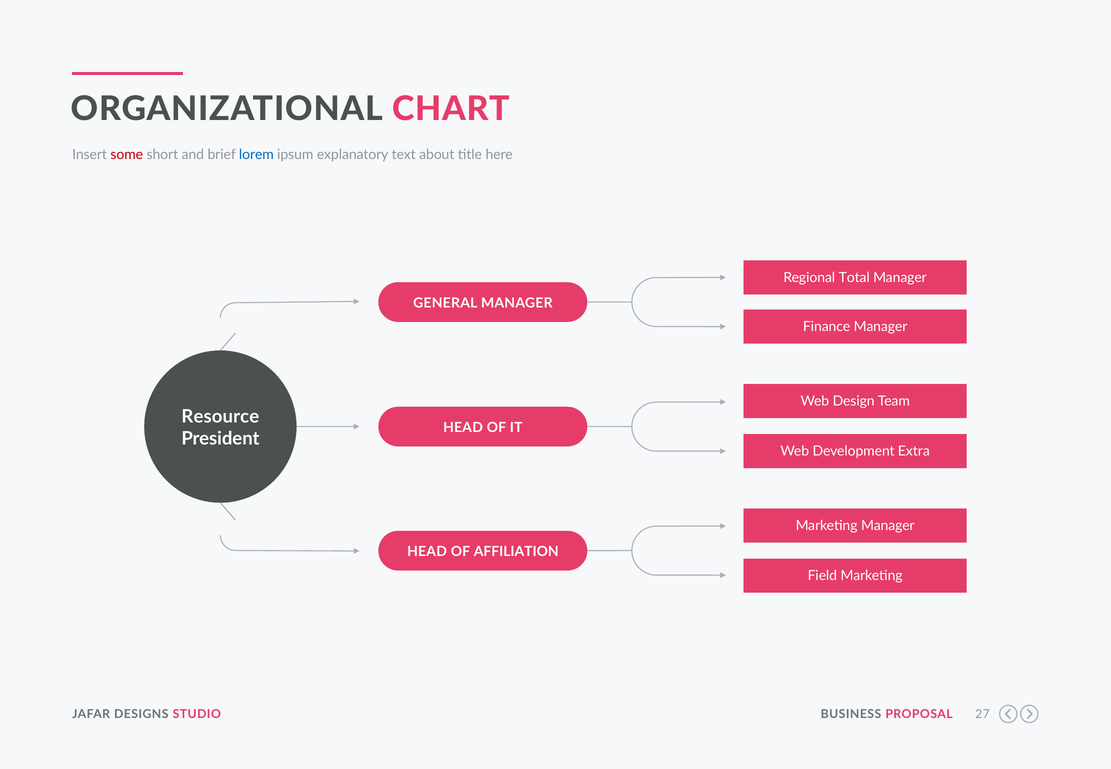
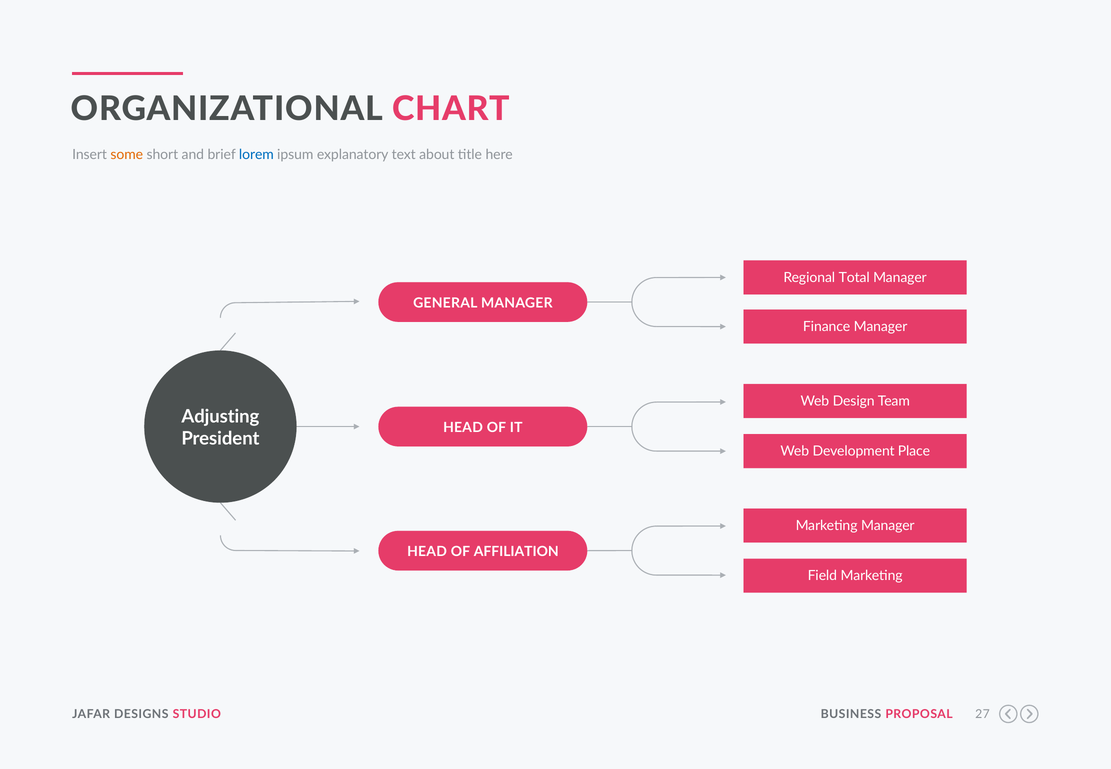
some colour: red -> orange (127, 155)
Resource: Resource -> Adjusting (220, 417)
Extra: Extra -> Place (914, 451)
